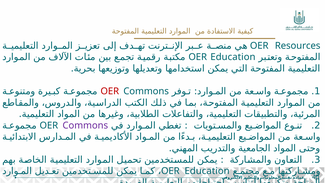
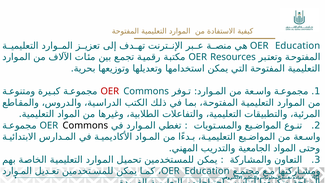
Resources: Resources -> Education (298, 46)
Education: Education -> Resources (233, 57)
Commons colour: purple -> black (85, 125)
